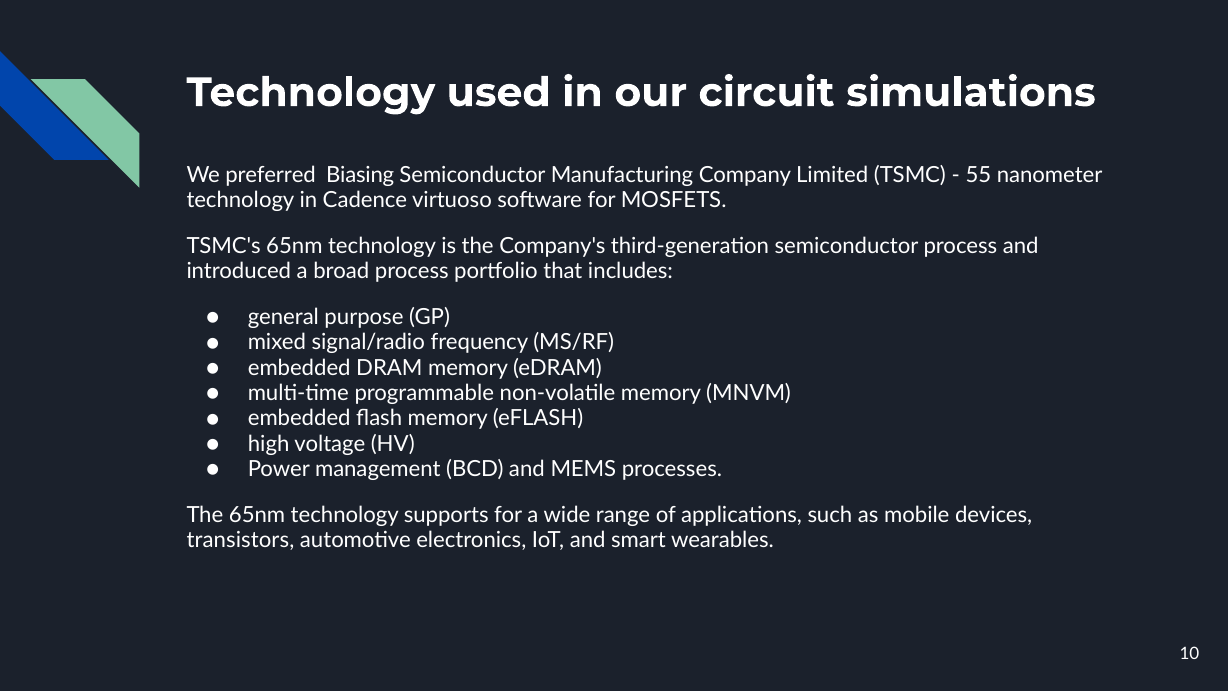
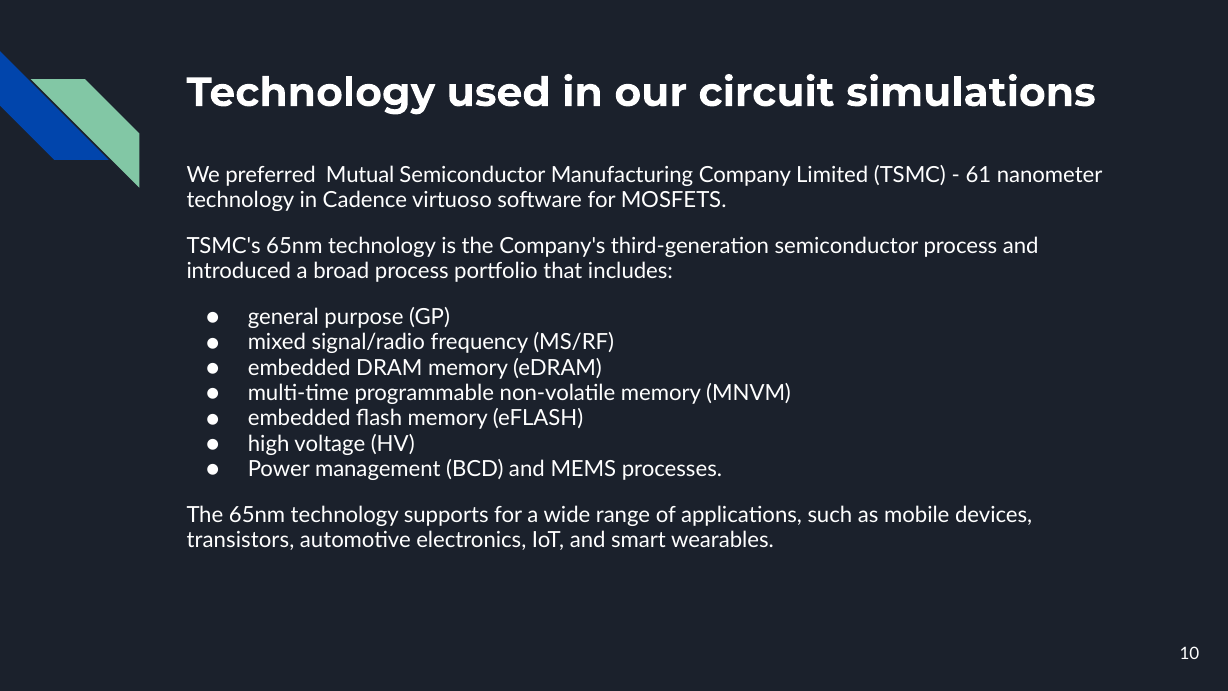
Biasing: Biasing -> Mutual (360, 175)
55: 55 -> 61 (978, 175)
